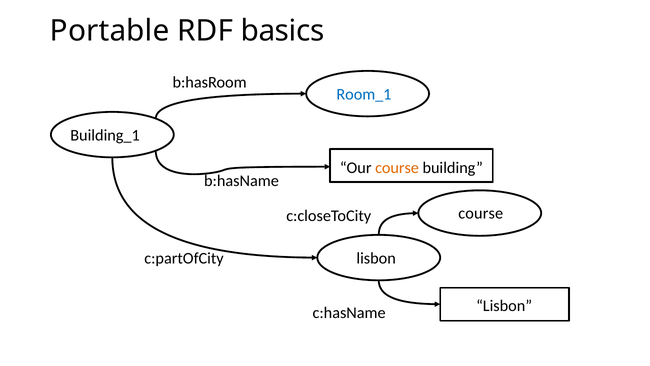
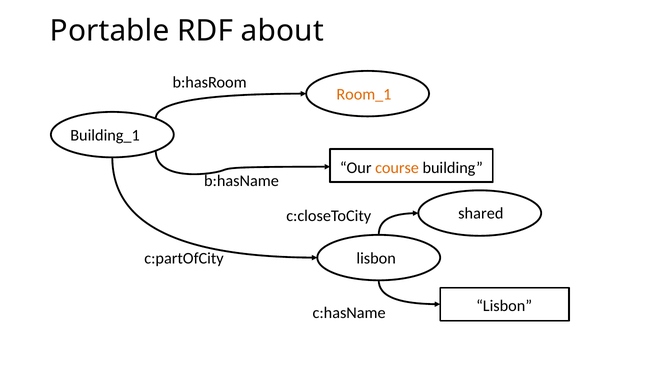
basics: basics -> about (282, 31)
Room_1 colour: blue -> orange (364, 94)
course: course -> shared (481, 213)
